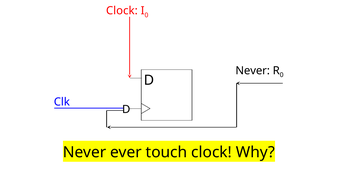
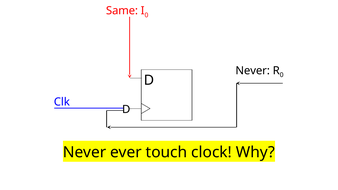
Clock: Clock -> Same (122, 11)
